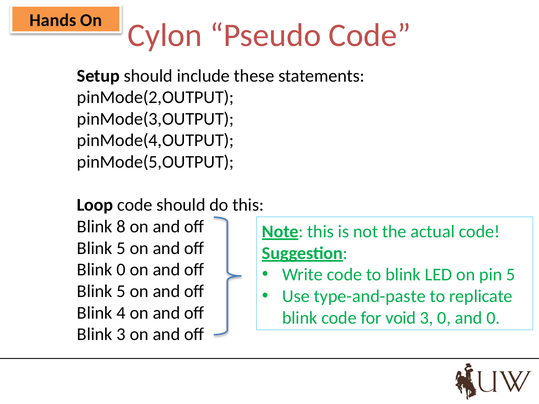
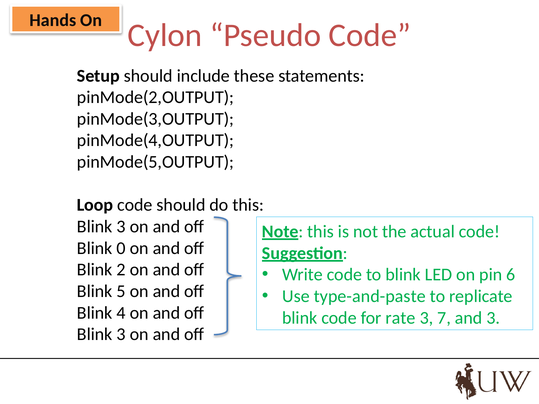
8: 8 -> 3 (121, 227)
5: 5 -> 0 (121, 248)
Blink 0: 0 -> 2 (121, 270)
pin 5: 5 -> 6 (511, 275)
void: void -> rate (401, 318)
3 0: 0 -> 7 (444, 318)
and 0: 0 -> 3 (493, 318)
